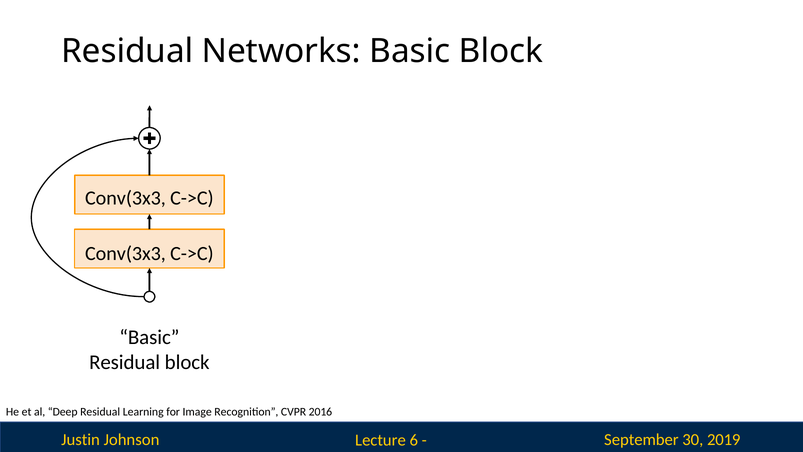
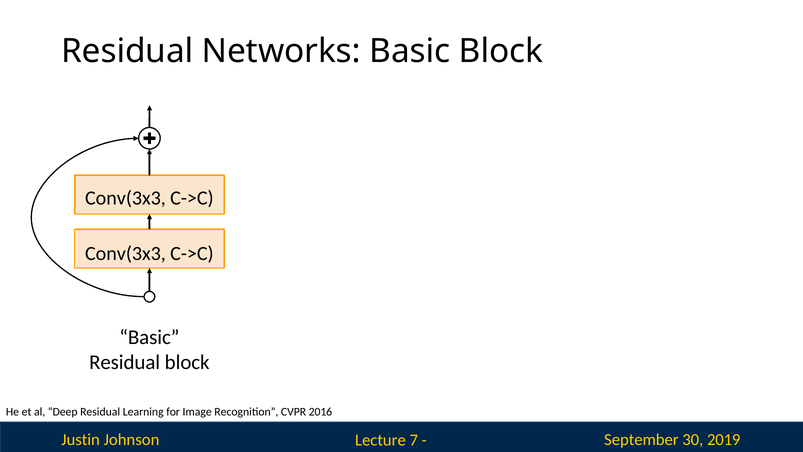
6: 6 -> 7 (414, 440)
